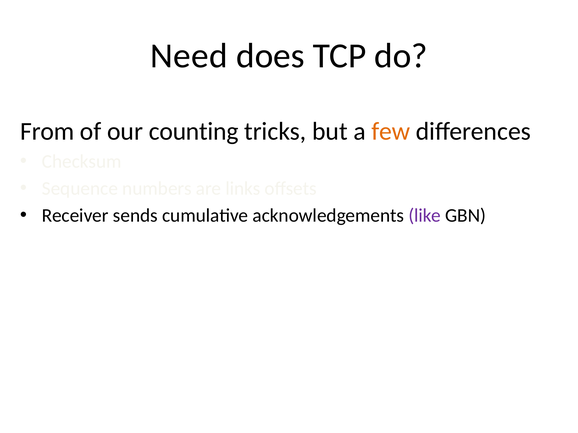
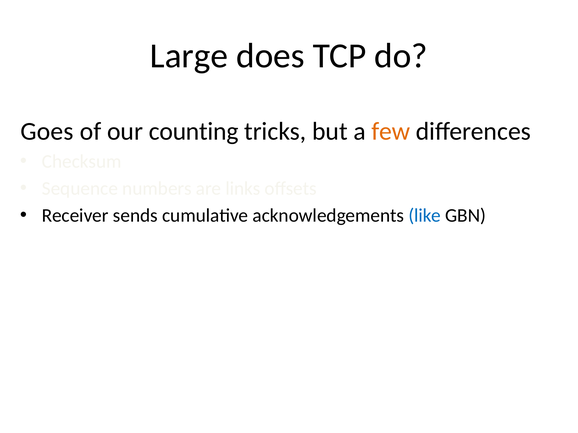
Need: Need -> Large (189, 56)
From: From -> Goes (47, 131)
like colour: purple -> blue (425, 216)
